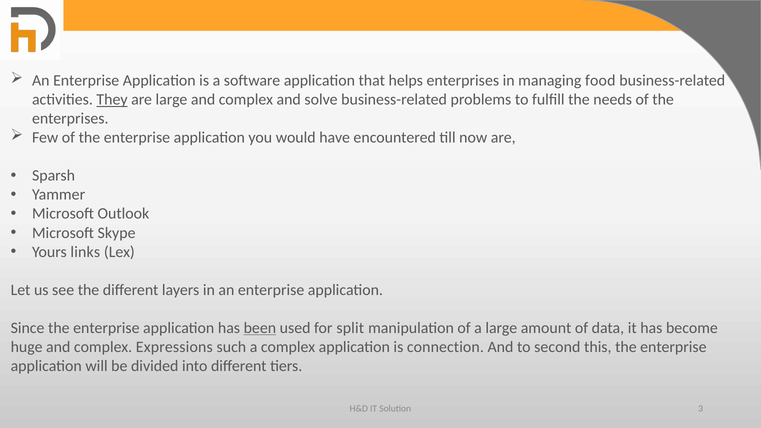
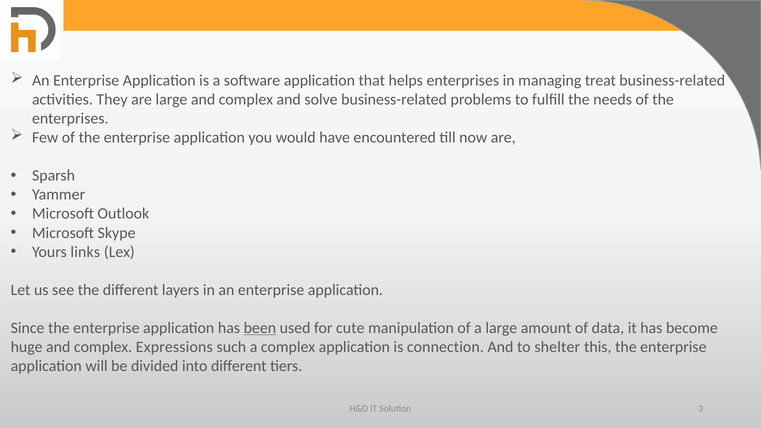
food: food -> treat (600, 81)
They underline: present -> none (112, 100)
split: split -> cute (350, 328)
second: second -> shelter (557, 347)
